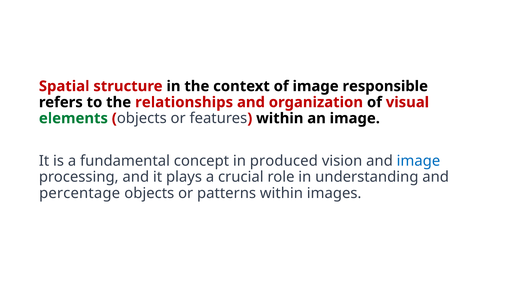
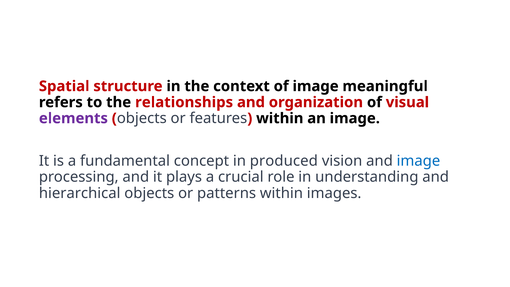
responsible: responsible -> meaningful (385, 86)
elements colour: green -> purple (73, 118)
percentage: percentage -> hierarchical (80, 193)
